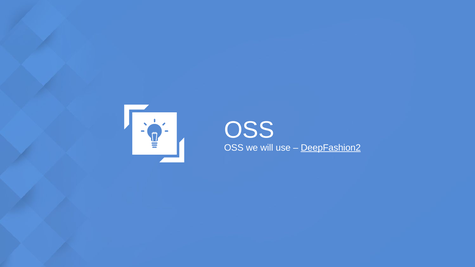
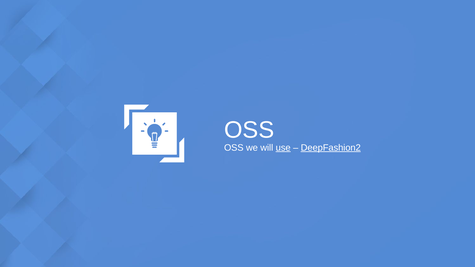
use underline: none -> present (283, 148)
